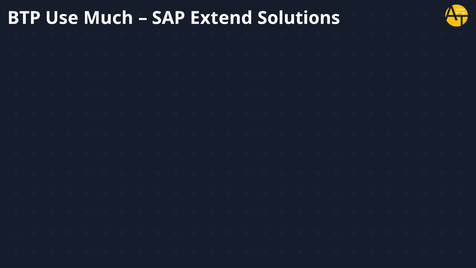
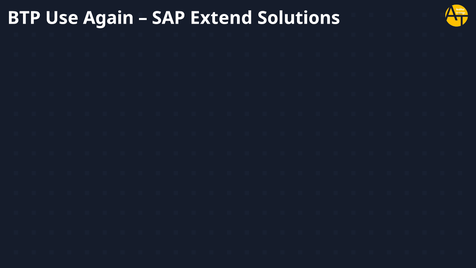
Much: Much -> Again (108, 18)
